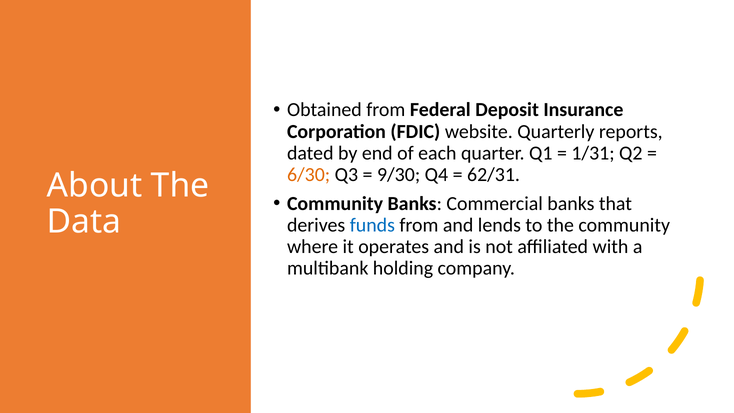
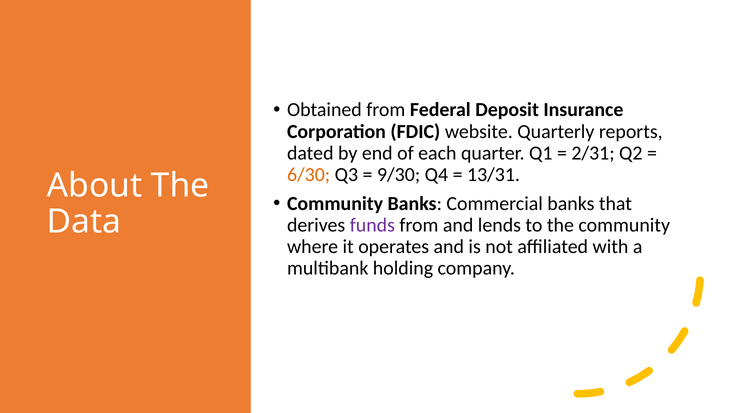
1/31: 1/31 -> 2/31 (593, 153)
62/31: 62/31 -> 13/31 (494, 174)
funds colour: blue -> purple (372, 225)
